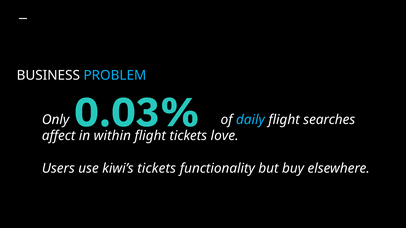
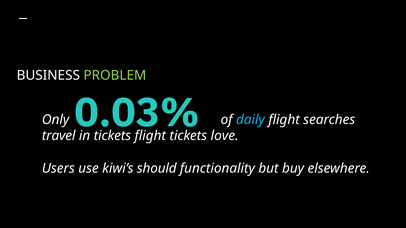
PROBLEM colour: light blue -> light green (115, 76)
affect: affect -> travel (59, 136)
in within: within -> tickets (112, 136)
kiwi’s tickets: tickets -> should (157, 169)
